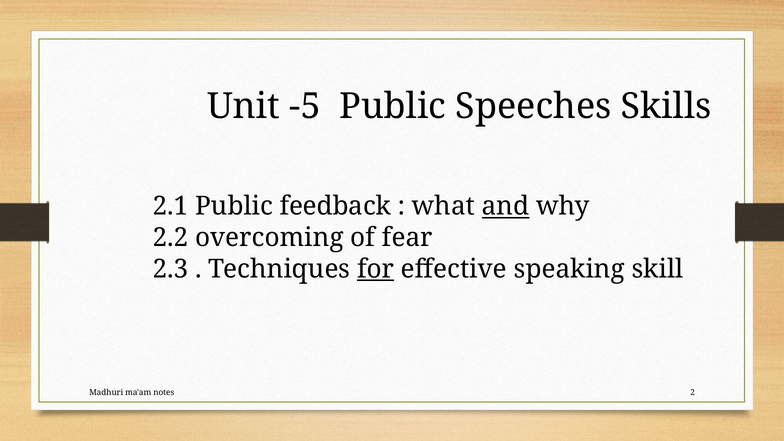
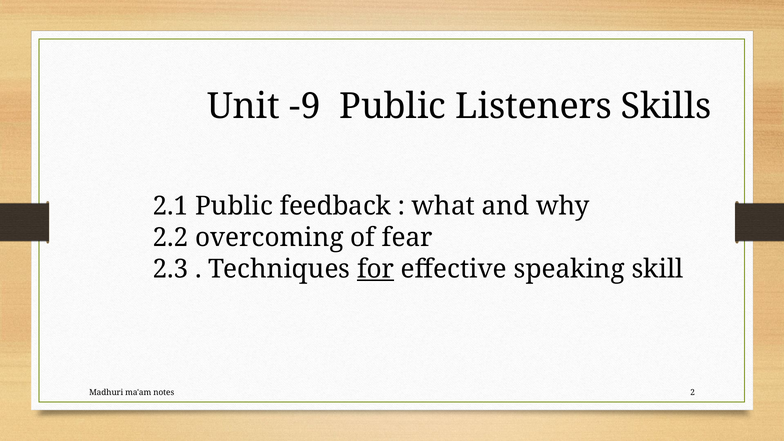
-5: -5 -> -9 (305, 107)
Speeches: Speeches -> Listeners (534, 107)
and underline: present -> none (506, 206)
